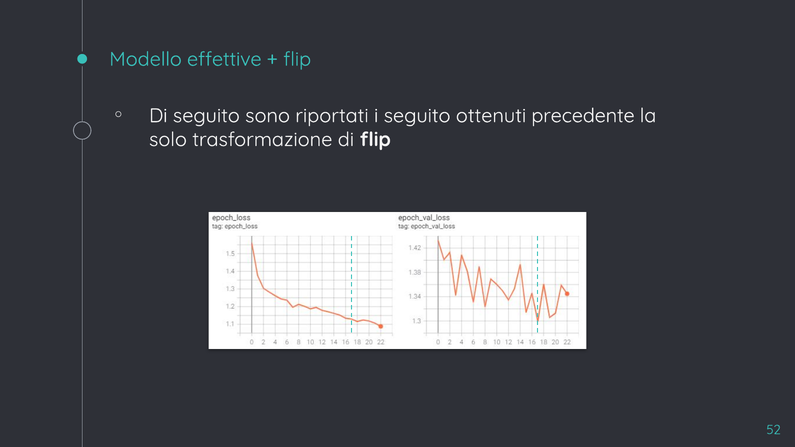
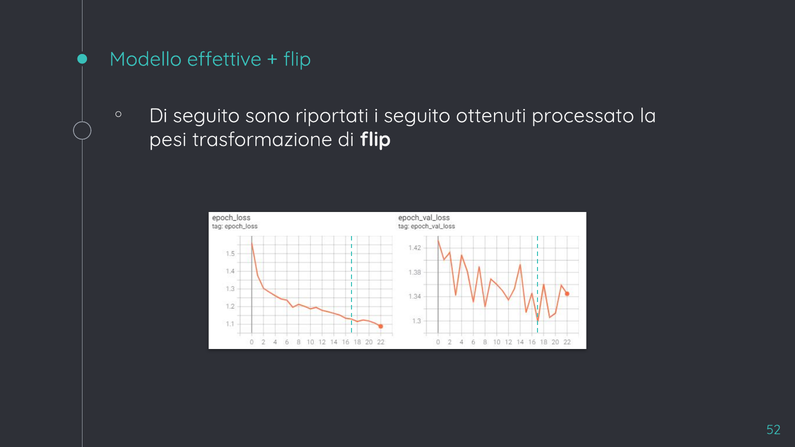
precedente: precedente -> processato (583, 116)
solo: solo -> pesi (168, 140)
